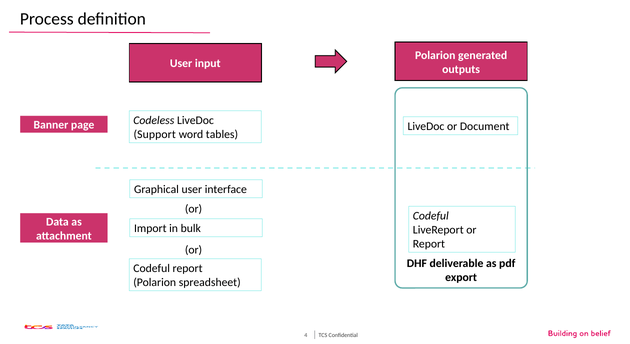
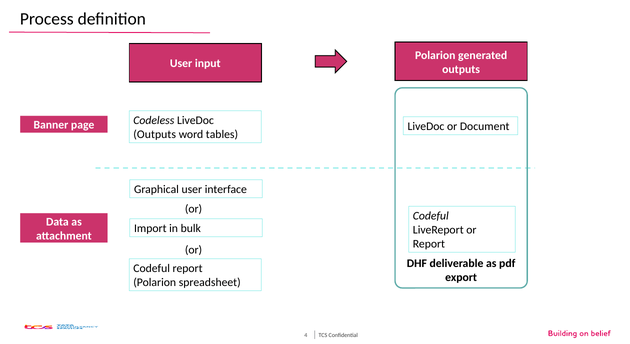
Support: Support -> Outputs (155, 135)
